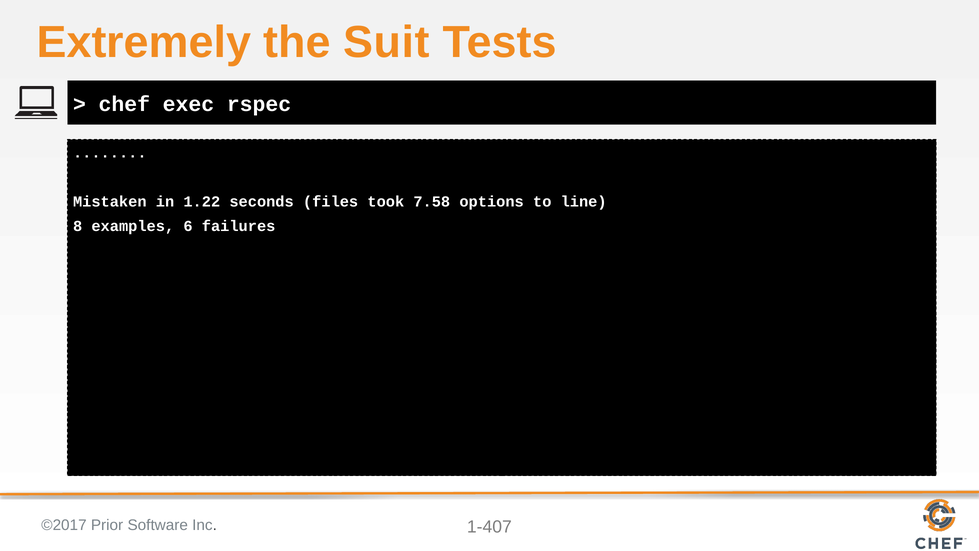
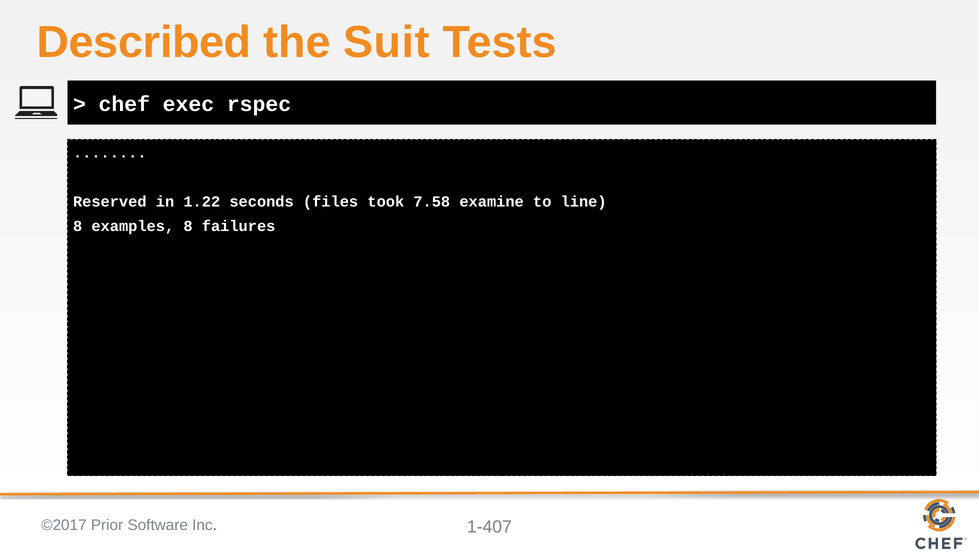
Extremely: Extremely -> Described (144, 42)
Mistaken: Mistaken -> Reserved (110, 201)
options: options -> examine (492, 201)
examples 6: 6 -> 8 (188, 226)
